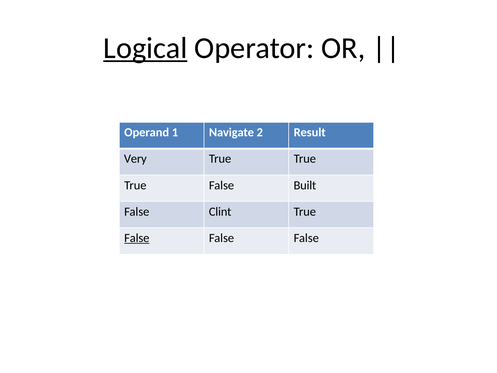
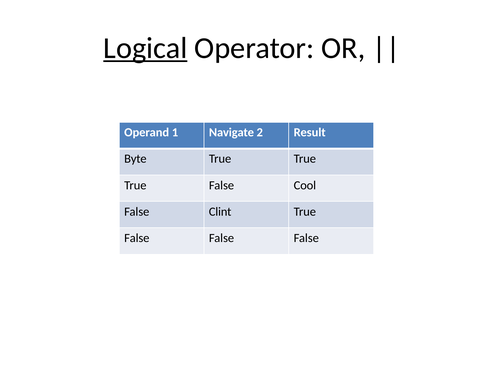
Very: Very -> Byte (135, 159)
Built: Built -> Cool (305, 185)
False underline: present -> none (137, 238)
